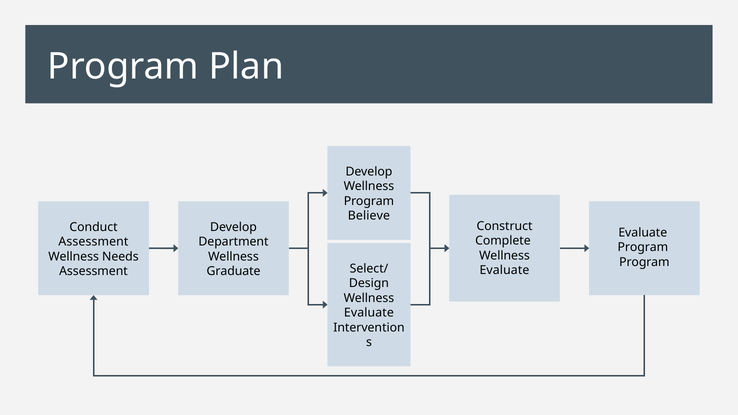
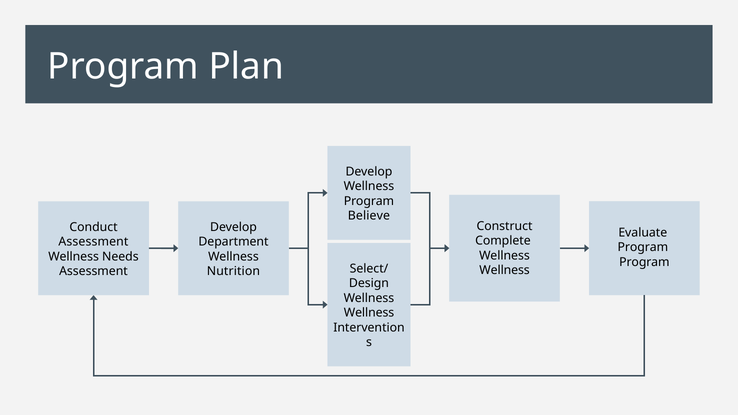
Evaluate: Evaluate -> Wellness (505, 270)
Graduate: Graduate -> Nutrition (233, 271)
Evaluate: Evaluate -> Wellness (369, 313)
